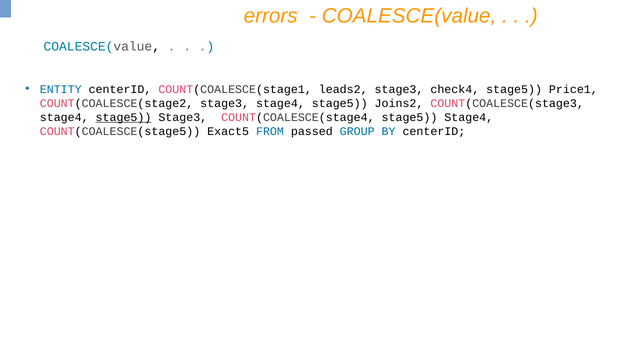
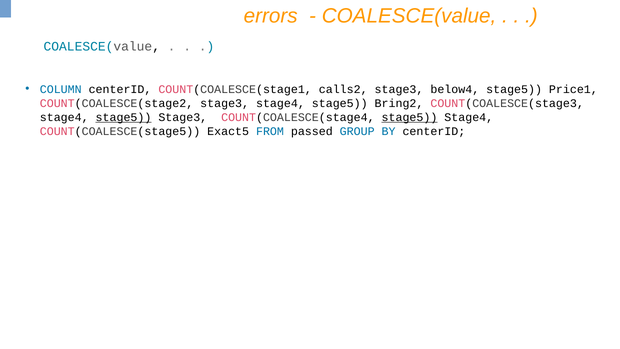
ENTITY: ENTITY -> COLUMN (61, 89)
leads2: leads2 -> calls2 (343, 89)
check4: check4 -> below4 (455, 89)
Joins2: Joins2 -> Bring2 (399, 103)
stage5 underline: none -> present (409, 117)
